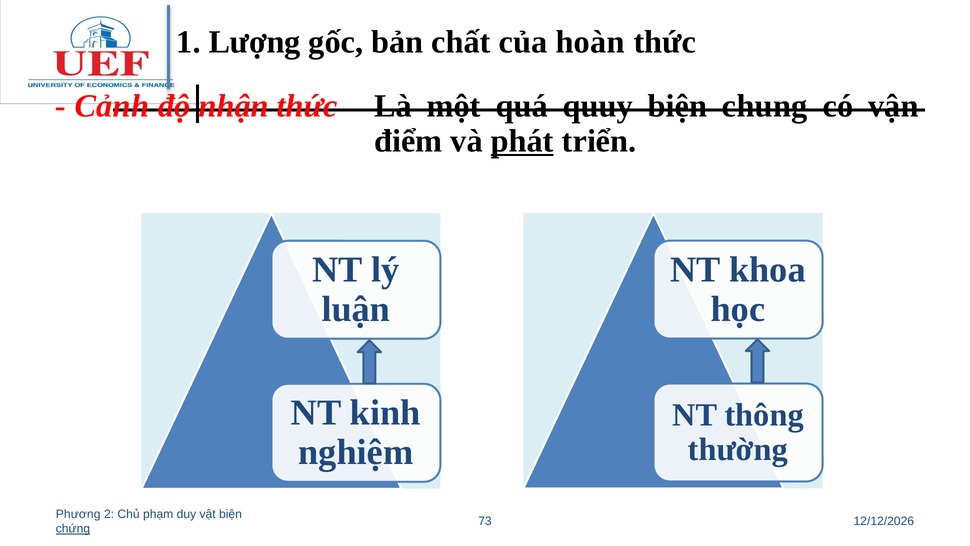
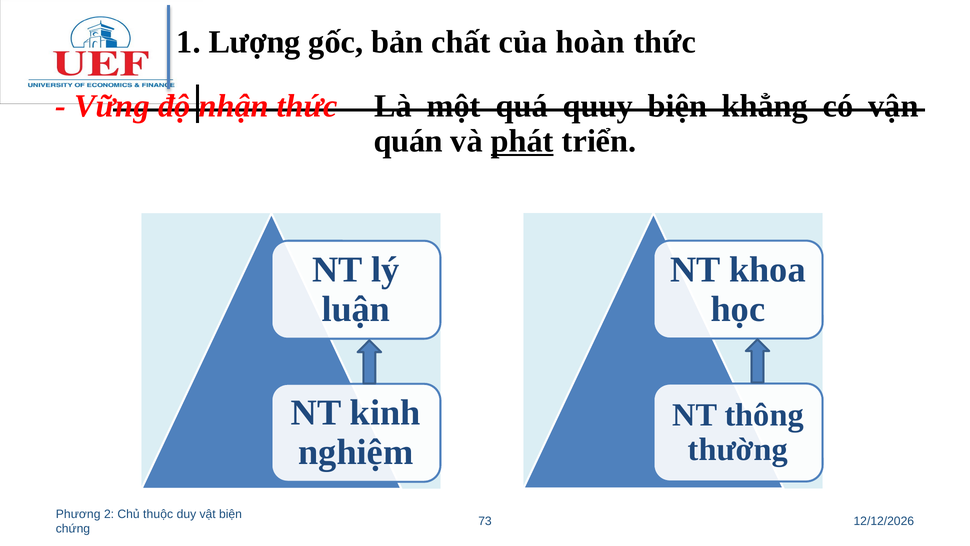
Cảnh: Cảnh -> Vững (112, 106)
chung: chung -> khẳng (765, 106)
điểm: điểm -> quán (408, 141)
phạm: phạm -> thuộc (158, 514)
chứng underline: present -> none (73, 528)
